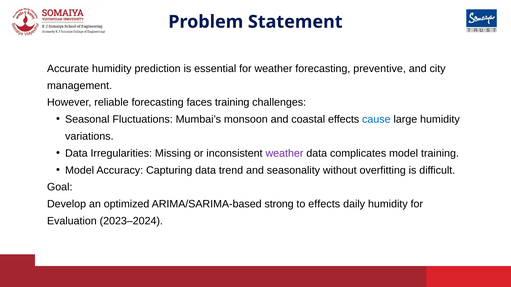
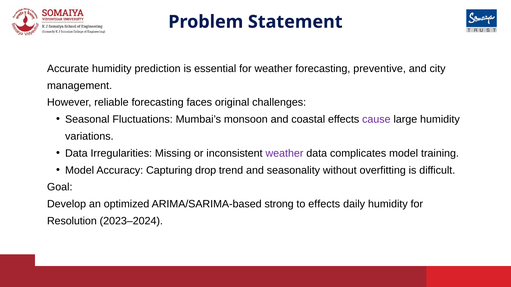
faces training: training -> original (232, 103)
cause colour: blue -> purple (376, 120)
Capturing data: data -> drop (206, 170)
Evaluation: Evaluation -> Resolution (72, 221)
